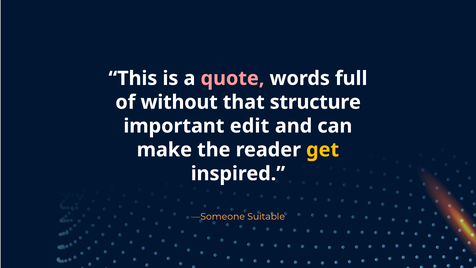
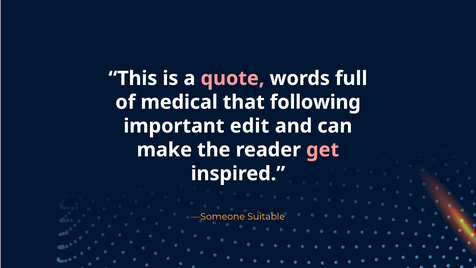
without: without -> medical (179, 102)
structure: structure -> following (315, 102)
get colour: yellow -> pink (323, 150)
